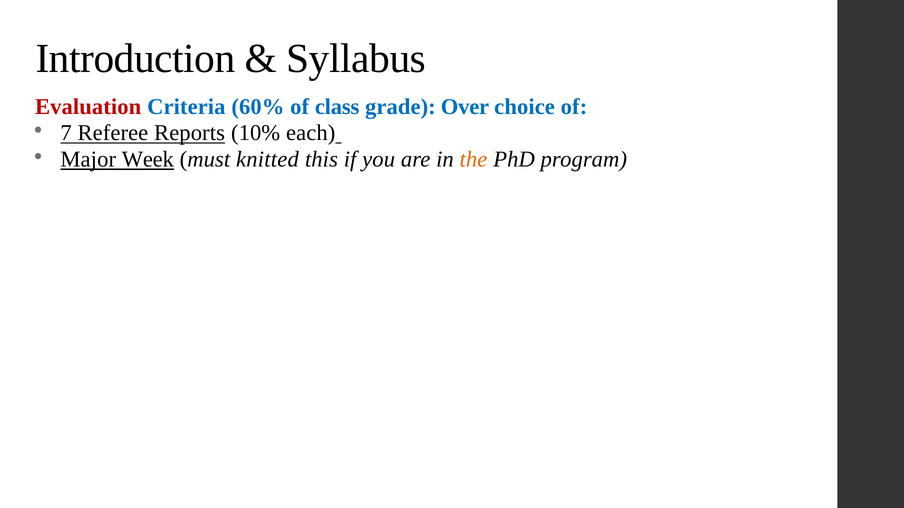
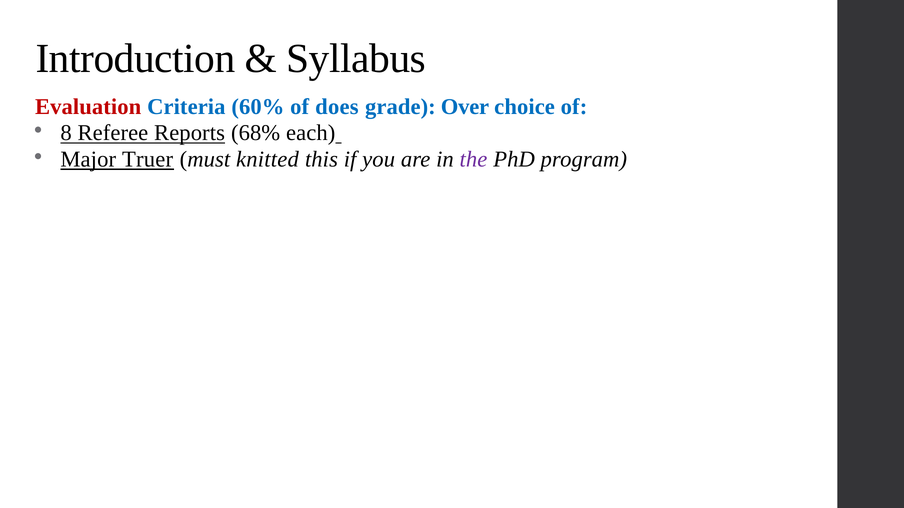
class: class -> does (337, 107)
7: 7 -> 8 (66, 133)
10%: 10% -> 68% (256, 133)
Week: Week -> Truer (148, 159)
the colour: orange -> purple (473, 159)
